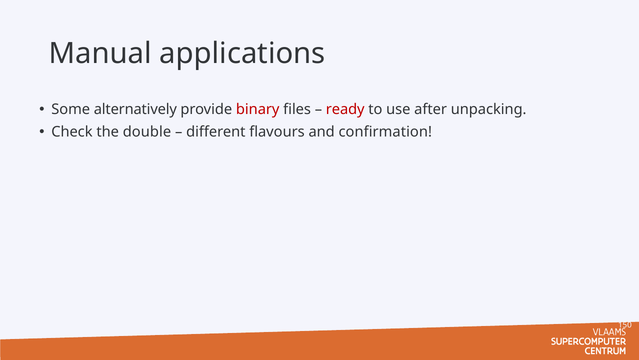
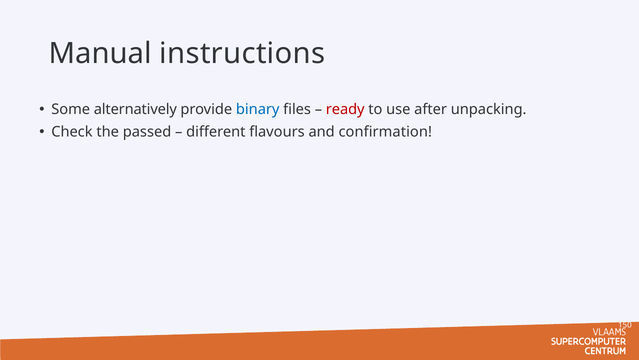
applications: applications -> instructions (242, 54)
binary colour: red -> blue (258, 109)
double: double -> passed (147, 132)
